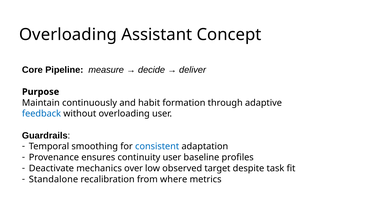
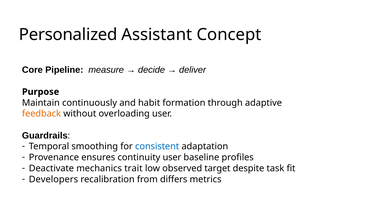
Overloading: Overloading -> Personalized (68, 35)
feedback colour: blue -> orange (41, 114)
over: over -> trait (133, 169)
Standalone: Standalone -> Developers (53, 180)
where: where -> differs (174, 180)
